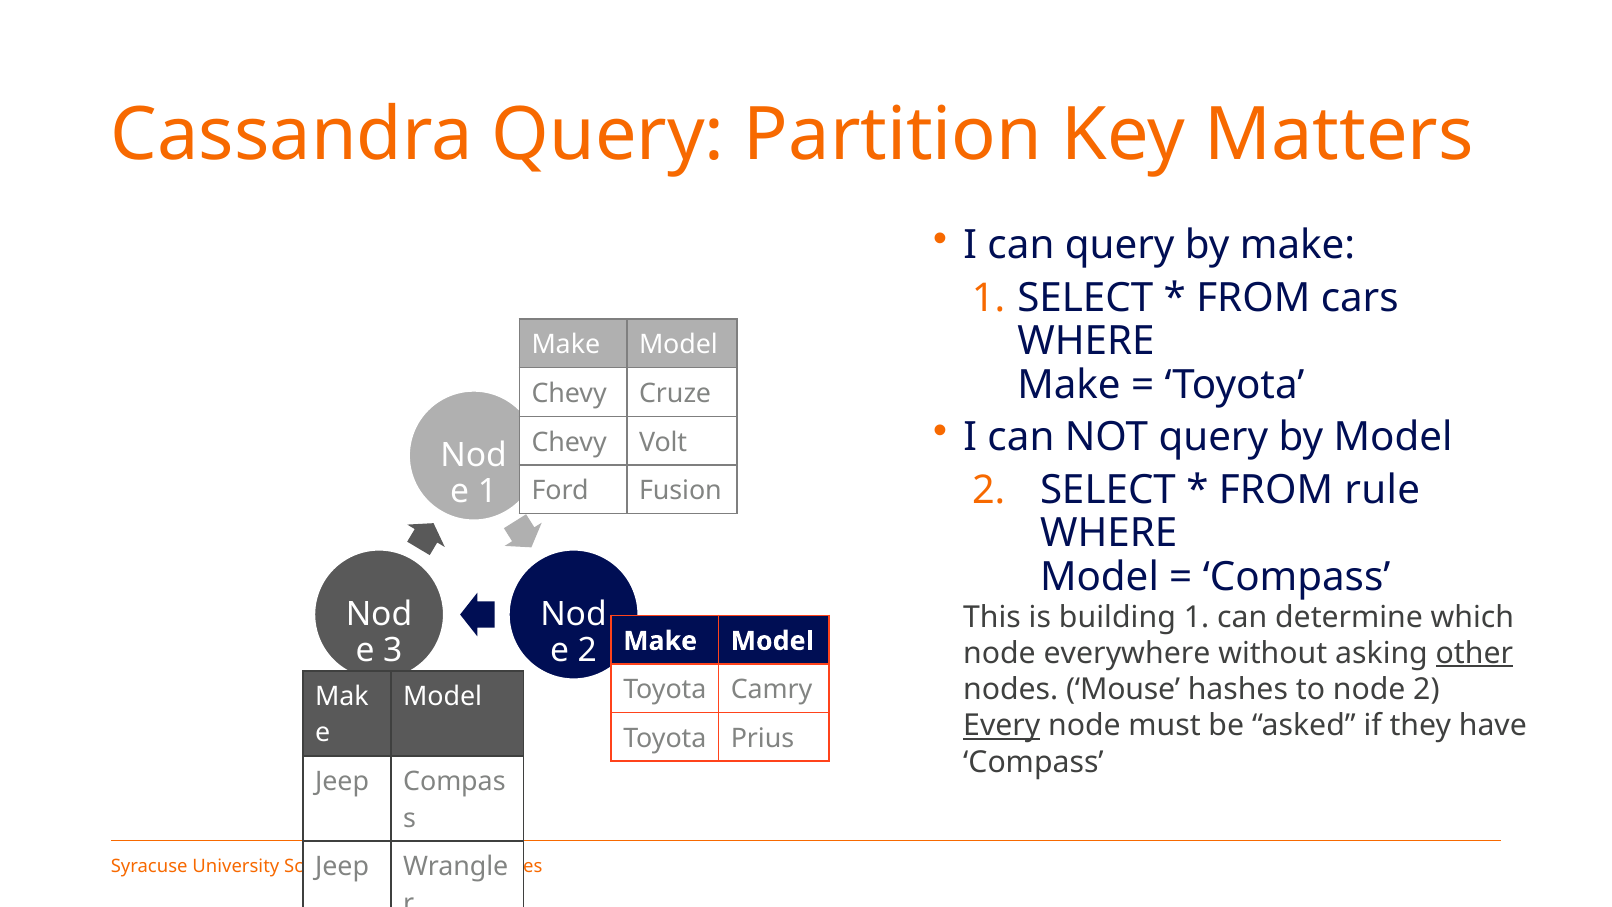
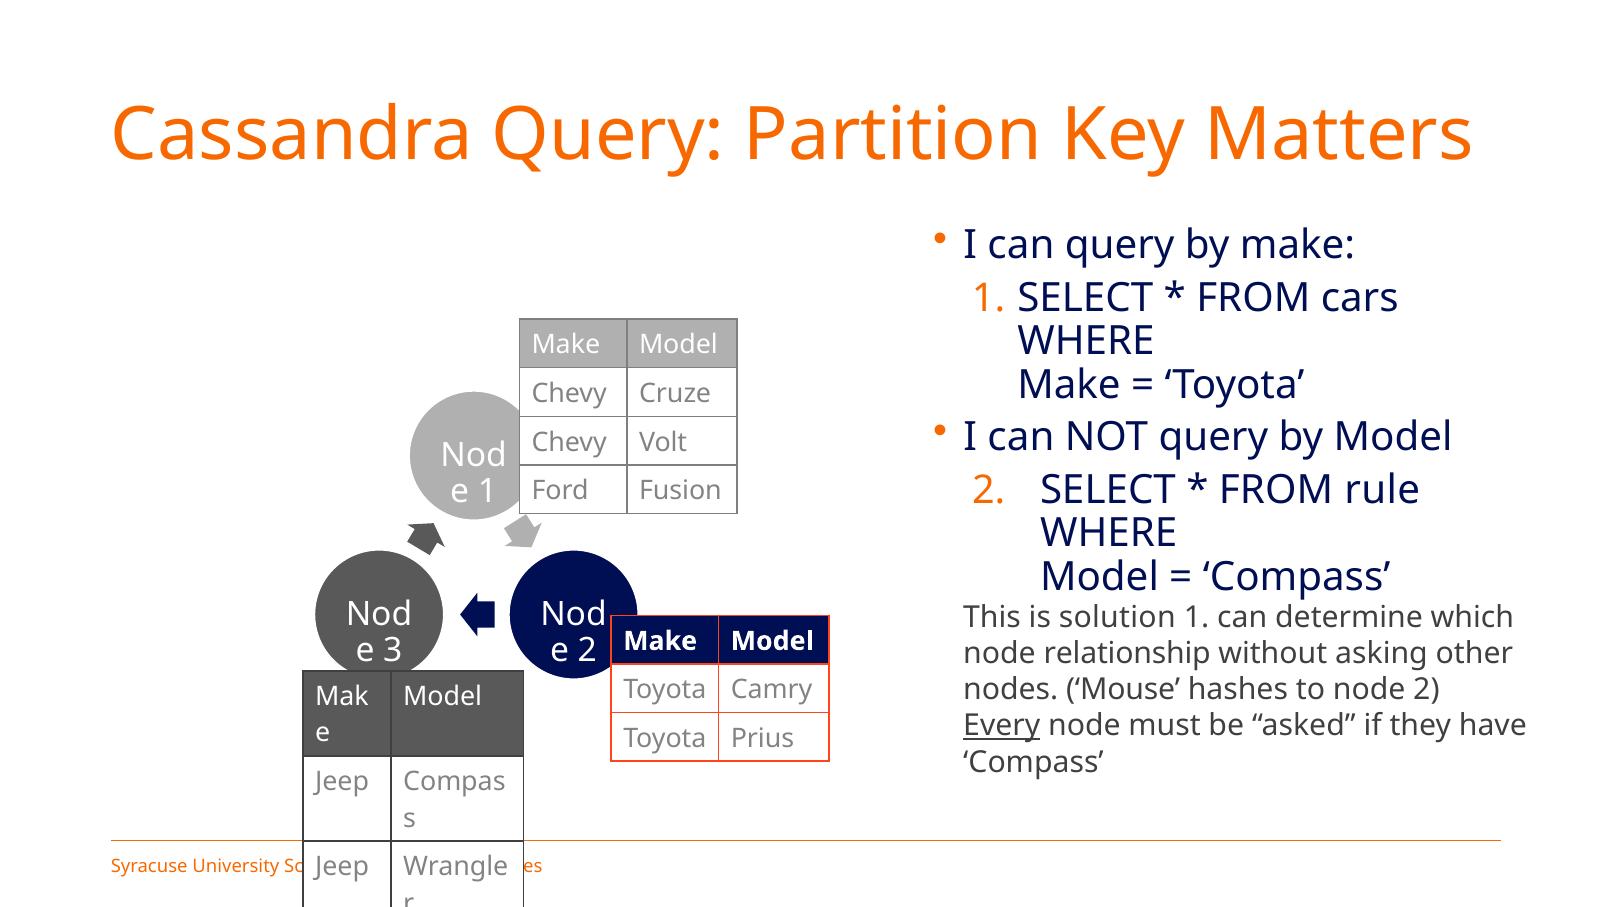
building: building -> solution (1117, 617)
everywhere: everywhere -> relationship (1127, 653)
other underline: present -> none (1474, 653)
